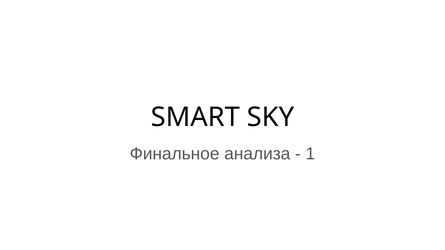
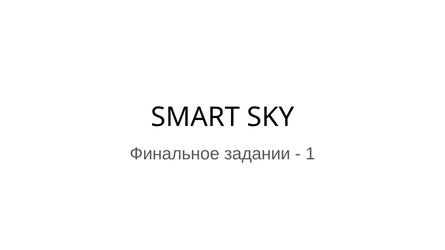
анализа: анализа -> задании (257, 154)
